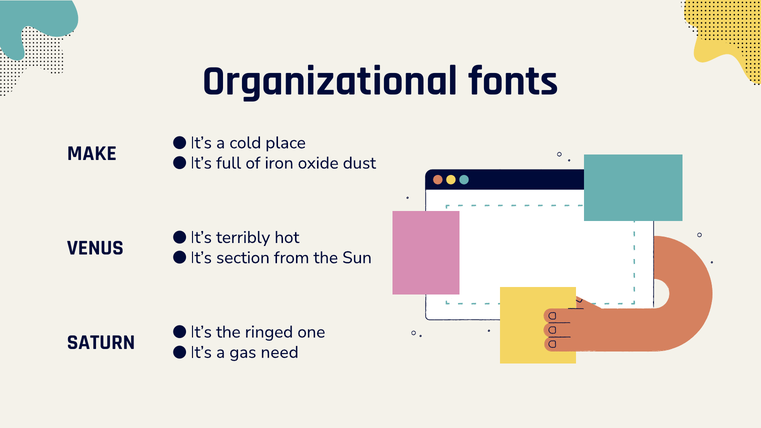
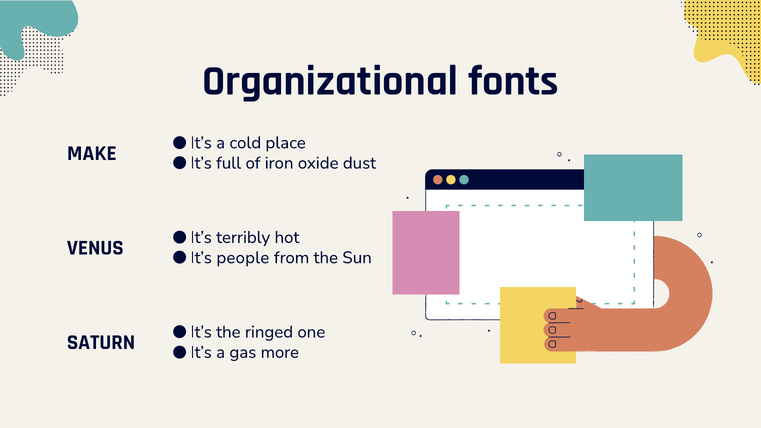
section: section -> people (243, 258)
need: need -> more (280, 352)
